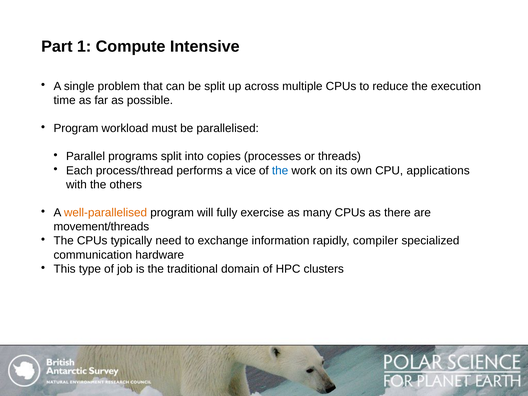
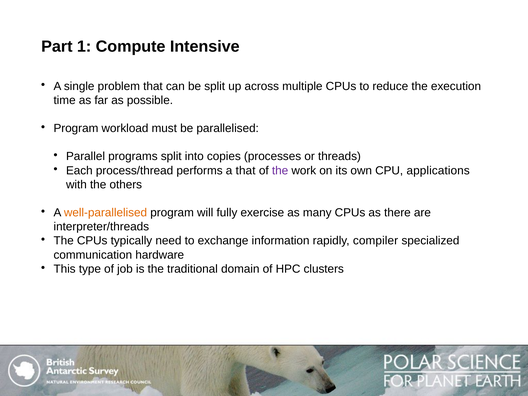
a vice: vice -> that (246, 171)
the colour: blue -> purple (280, 171)
movement/threads: movement/threads -> interpreter/threads (101, 227)
